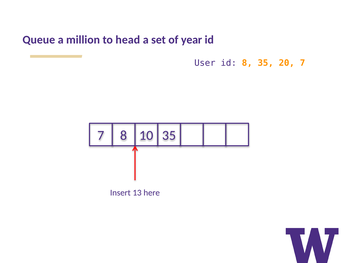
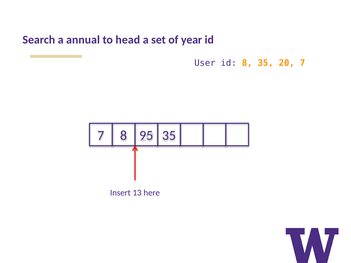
Queue: Queue -> Search (39, 40)
million: million -> annual (83, 40)
10: 10 -> 95 (146, 136)
